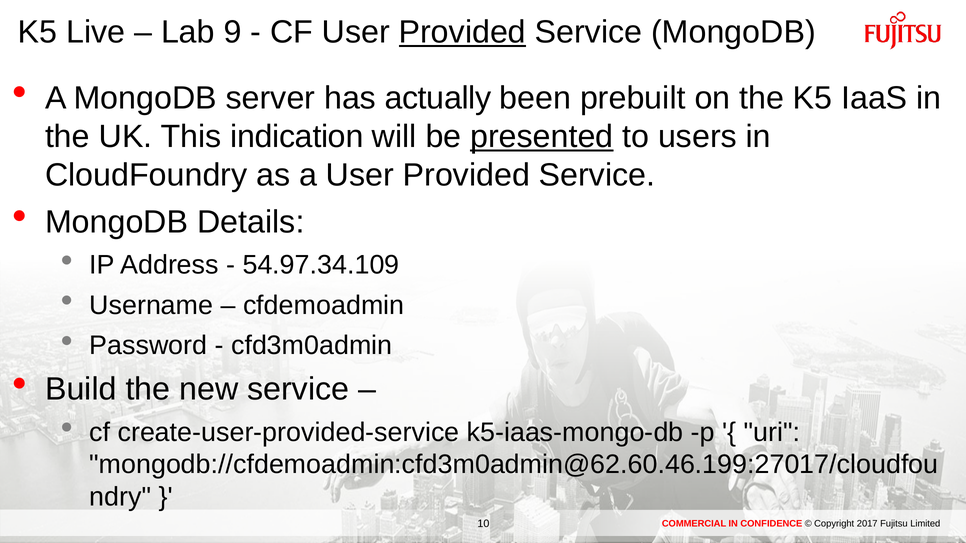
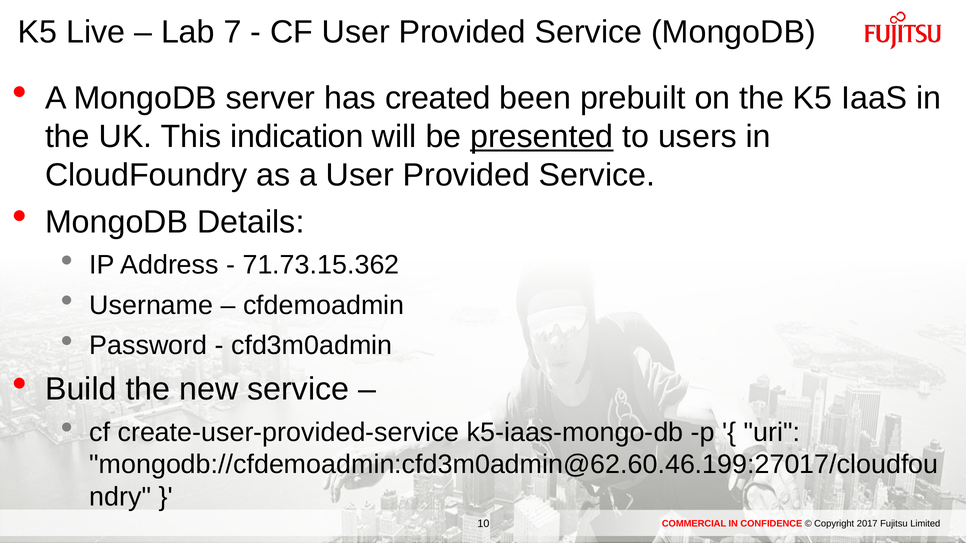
9: 9 -> 7 (233, 32)
Provided underline: present -> none (462, 32)
actually: actually -> created (438, 98)
54.97.34.109: 54.97.34.109 -> 71.73.15.362 (321, 265)
